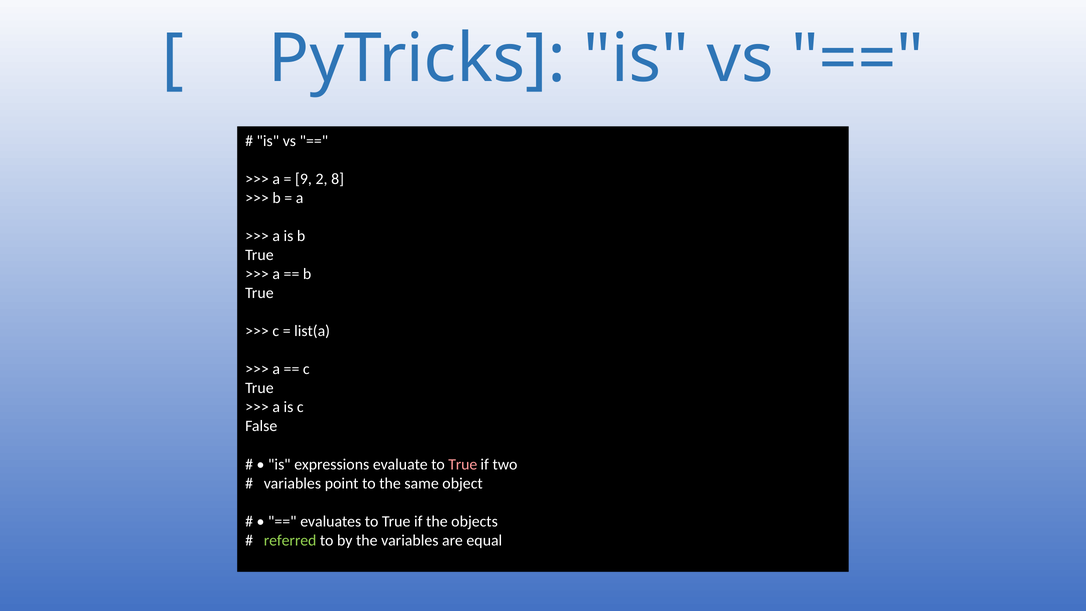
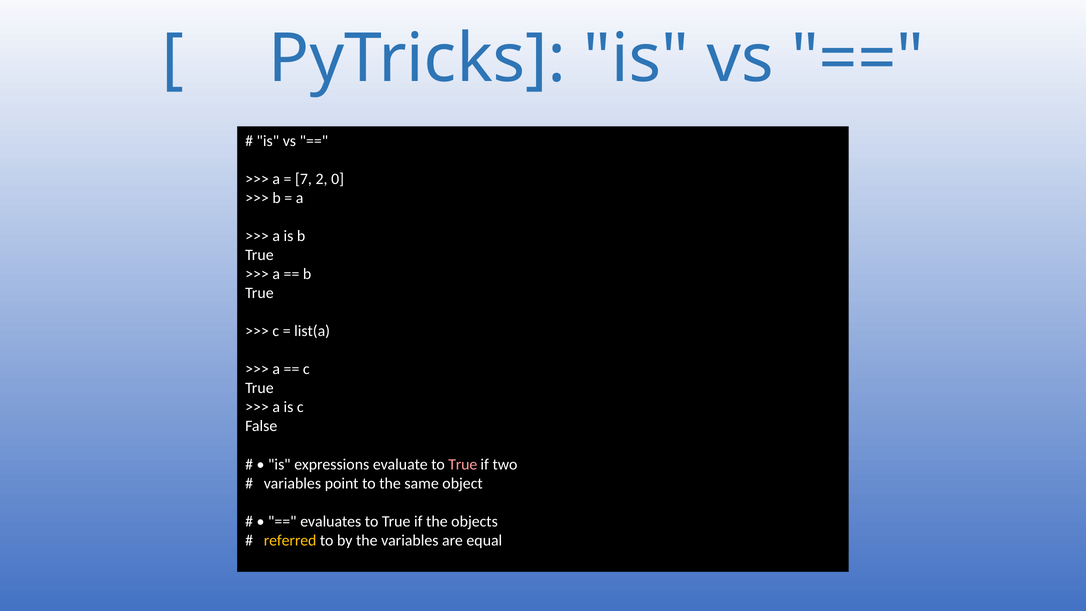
9: 9 -> 7 (304, 179)
8: 8 -> 0 (338, 179)
referred colour: light green -> yellow (290, 540)
